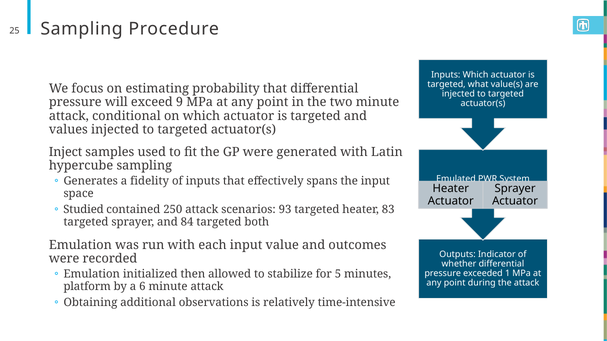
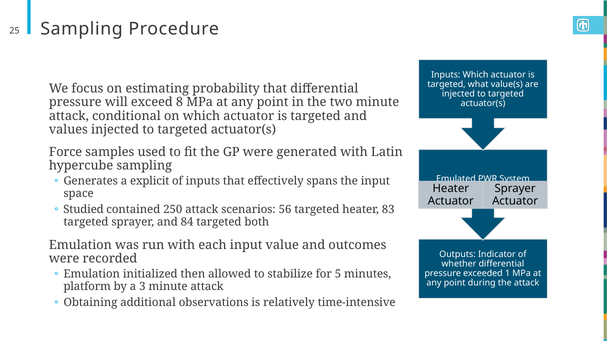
9: 9 -> 8 (179, 102)
Inject: Inject -> Force (66, 152)
fidelity: fidelity -> explicit (150, 181)
93: 93 -> 56 (285, 210)
6: 6 -> 3 (142, 287)
